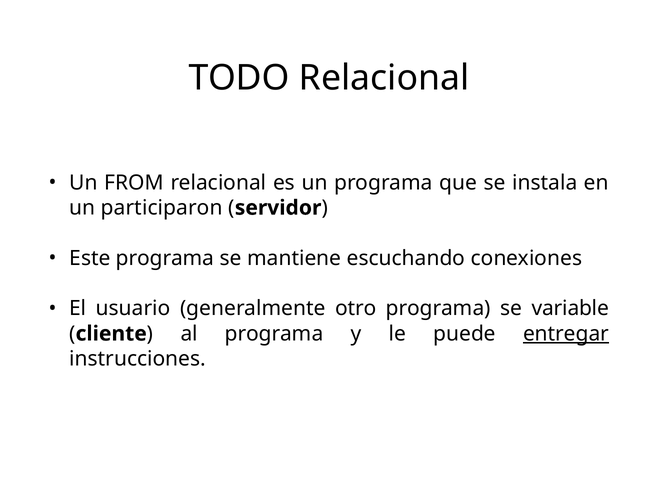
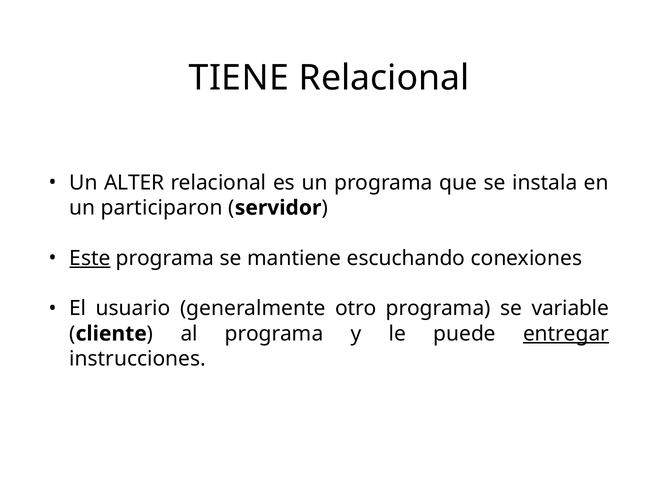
TODO: TODO -> TIENE (239, 78)
FROM: FROM -> ALTER (134, 183)
Este underline: none -> present (90, 258)
